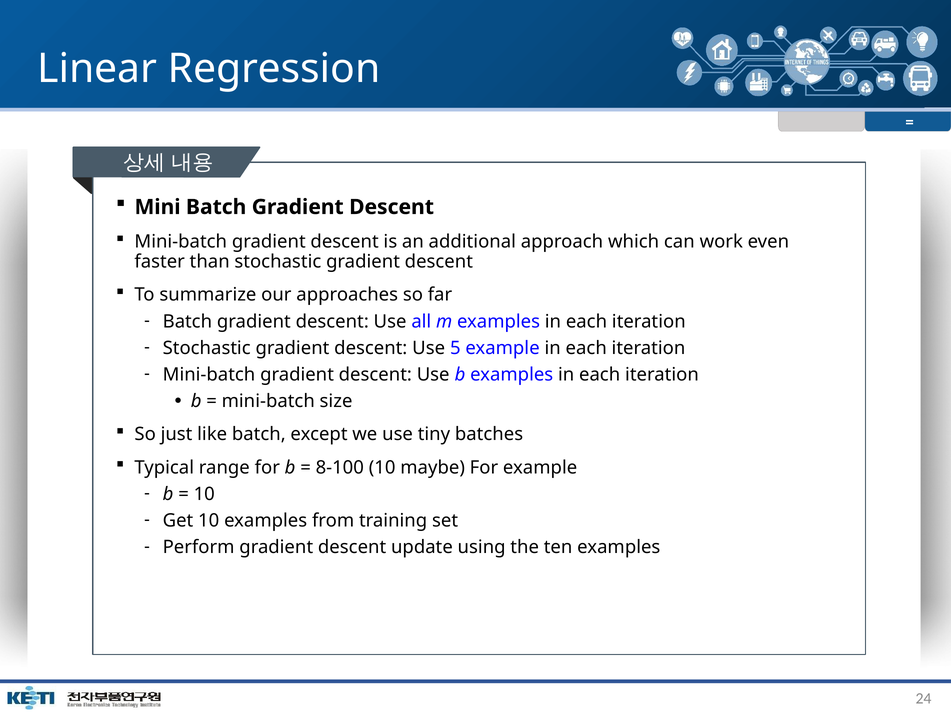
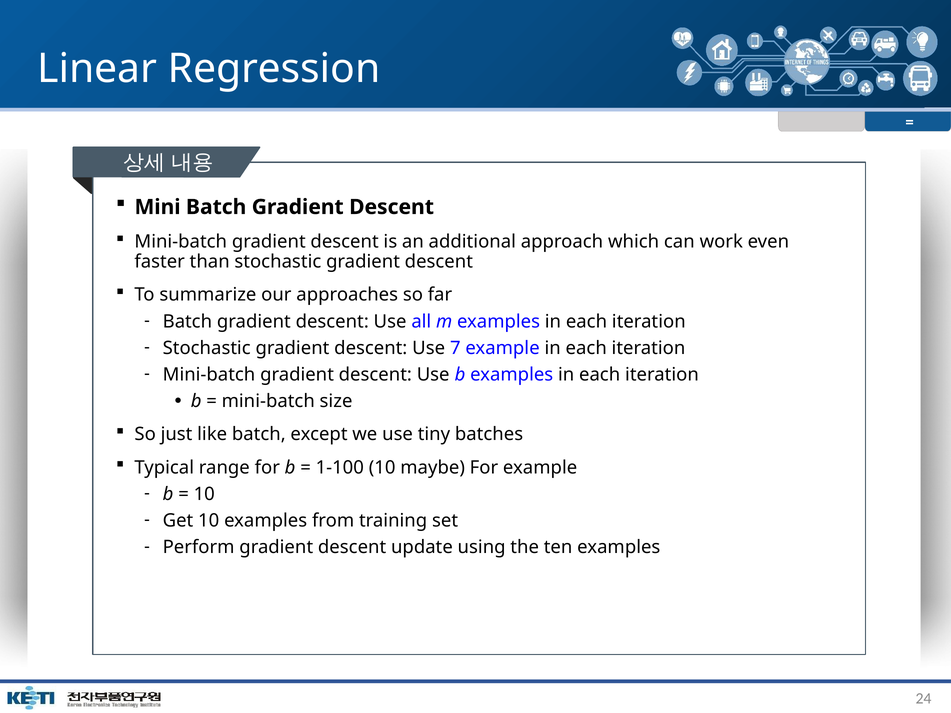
5: 5 -> 7 (455, 348)
8-100: 8-100 -> 1-100 (340, 468)
